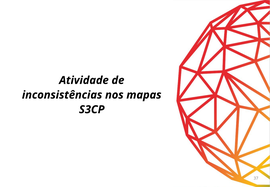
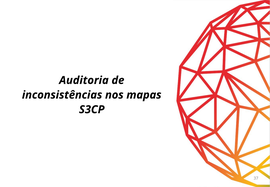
Atividade: Atividade -> Auditoria (84, 80)
